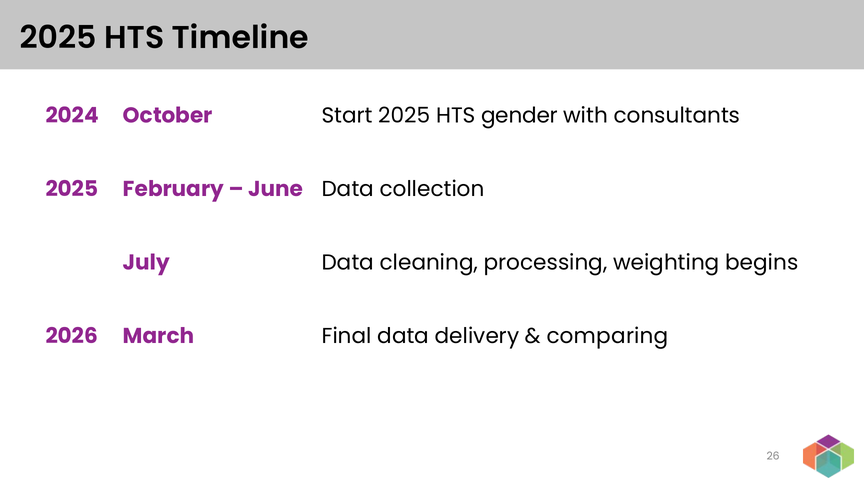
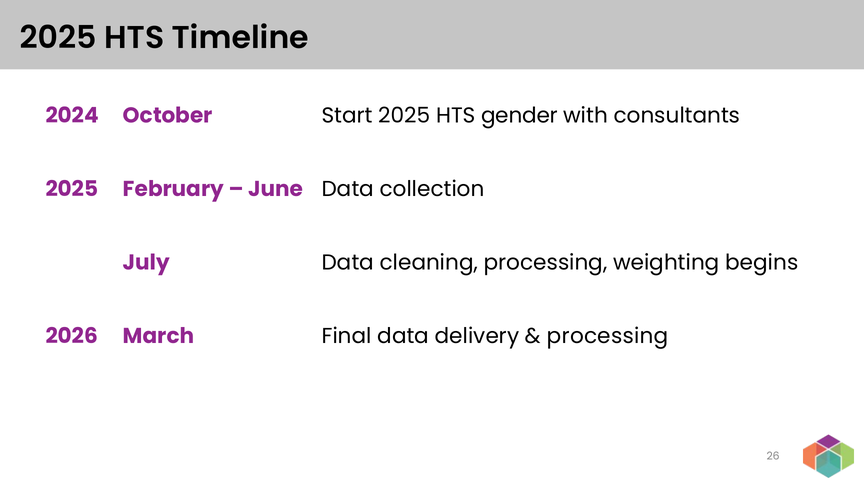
comparing: comparing -> processing (608, 336)
